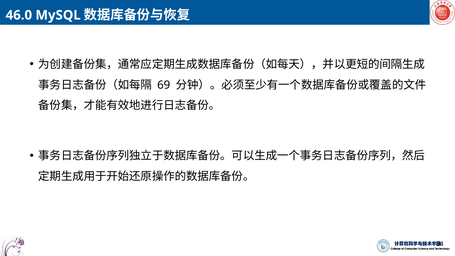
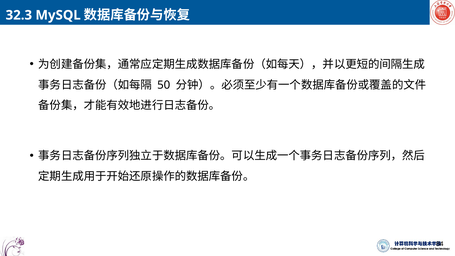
46.0: 46.0 -> 32.3 (19, 15)
69: 69 -> 50 (164, 85)
